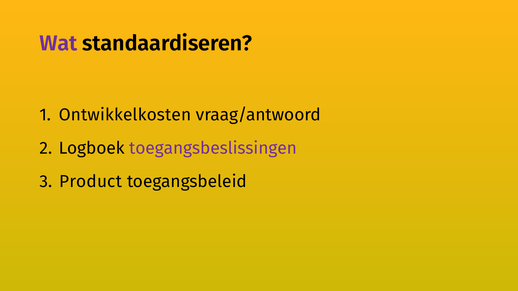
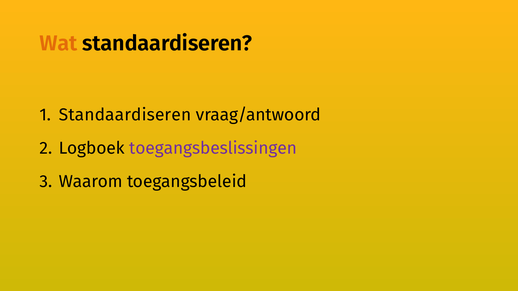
Wat colour: purple -> orange (58, 44)
Ontwikkelkosten: Ontwikkelkosten -> Standaardiseren (125, 115)
Product: Product -> Waarom (91, 182)
